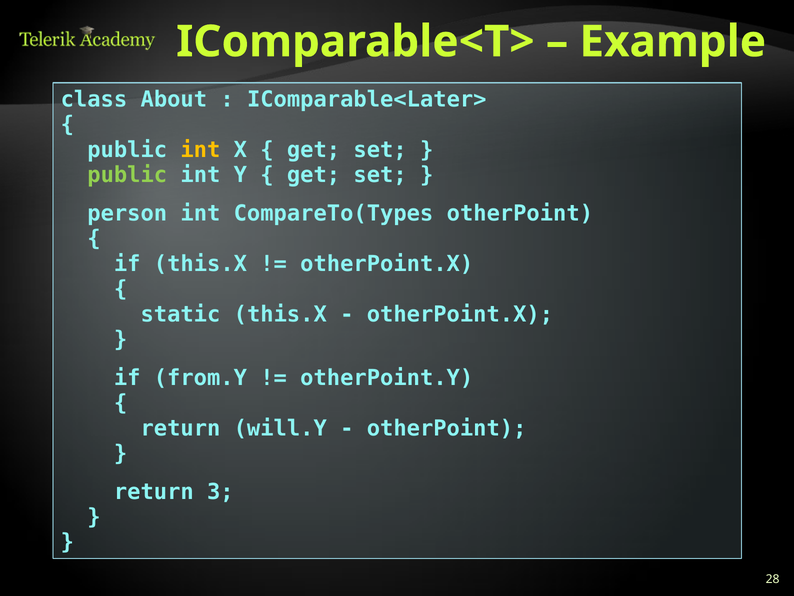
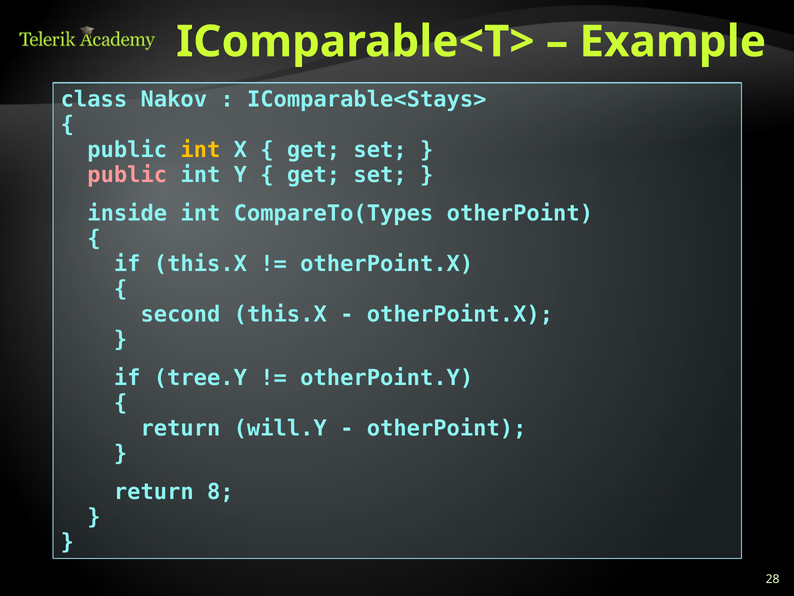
About: About -> Nakov (174, 99)
IComparable<Later>: IComparable<Later> -> IComparable<Stays> (367, 99)
public colour: light green -> pink (127, 175)
person: person -> inside (127, 213)
static: static -> second (180, 314)
from.Y: from.Y -> tree.Y (200, 378)
3: 3 -> 8 (220, 491)
